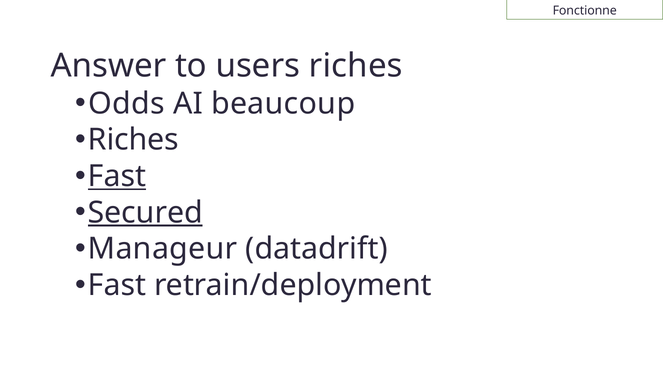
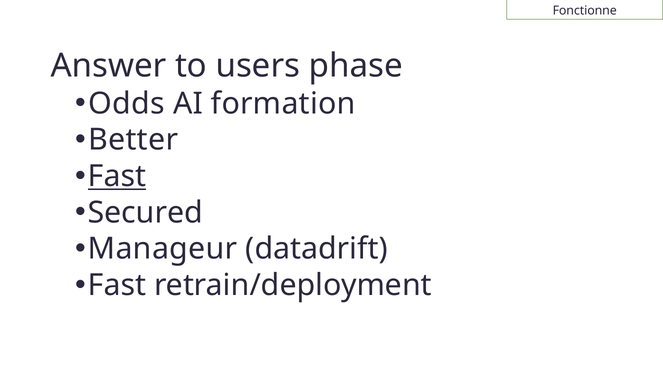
users riches: riches -> phase (356, 66)
beaucoup: beaucoup -> formation (283, 104)
Riches: Riches -> Better (133, 140)
Secured underline: present -> none (145, 212)
